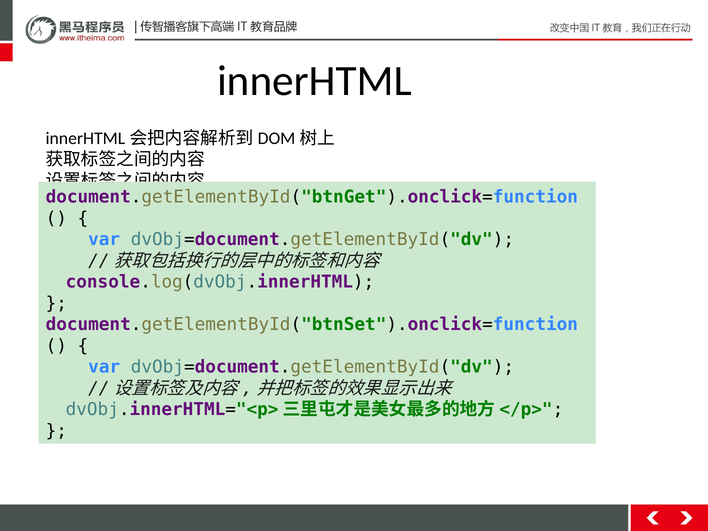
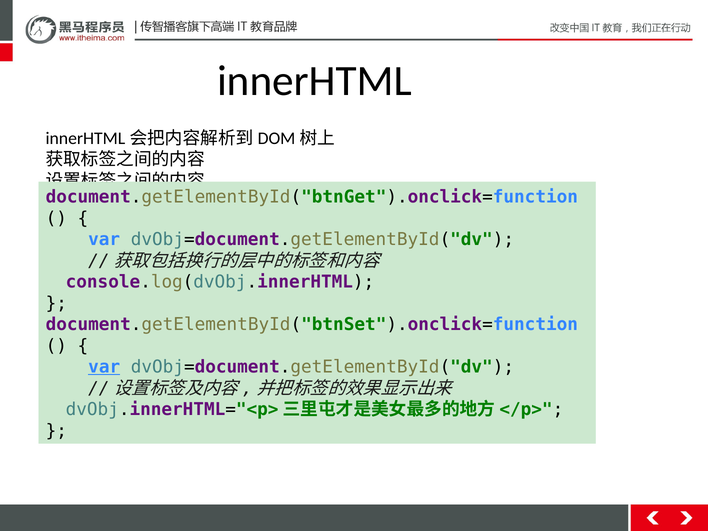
var underline: none -> present (104, 367)
